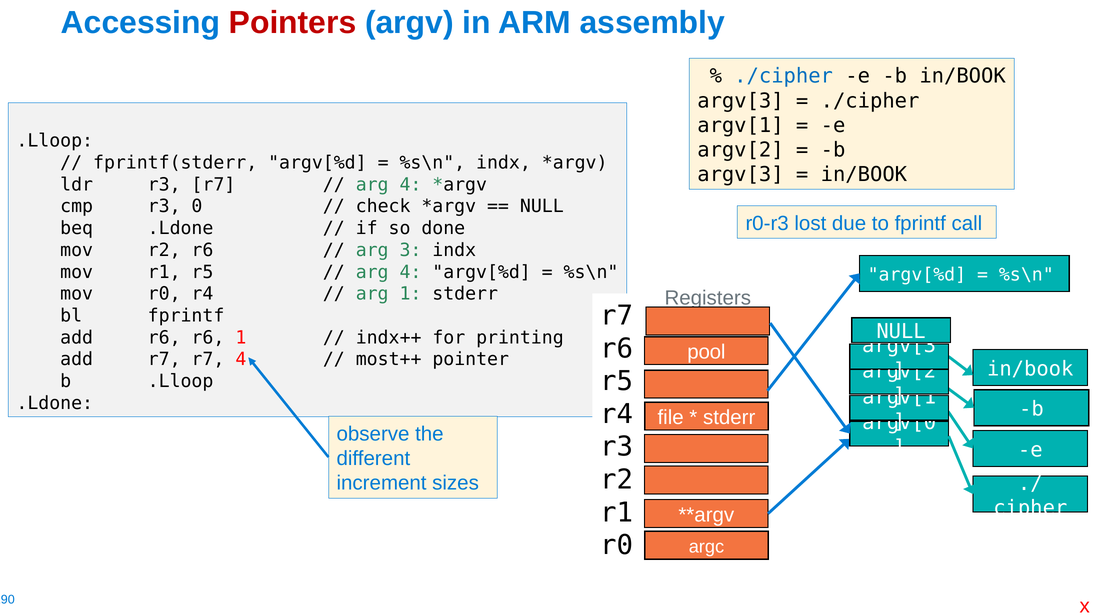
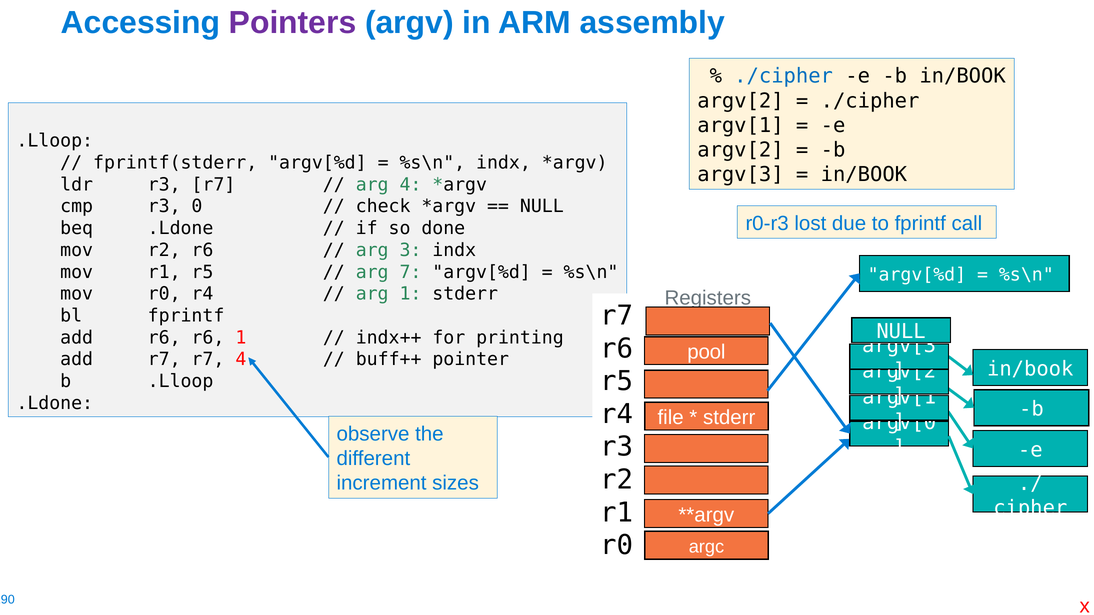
Pointers colour: red -> purple (293, 23)
argv[3: argv[3 -> argv[2 (740, 101)
4: 4 -> 7 (410, 272)
most++: most++ -> buff++ (389, 360)
